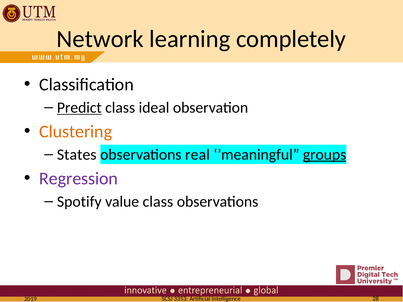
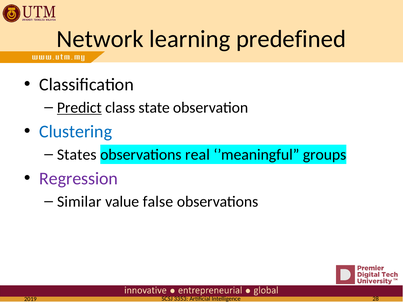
completely: completely -> predefined (291, 39)
ideal: ideal -> state (154, 108)
Clustering colour: orange -> blue (76, 132)
groups underline: present -> none (325, 155)
Spotify: Spotify -> Similar (79, 202)
value class: class -> false (158, 202)
